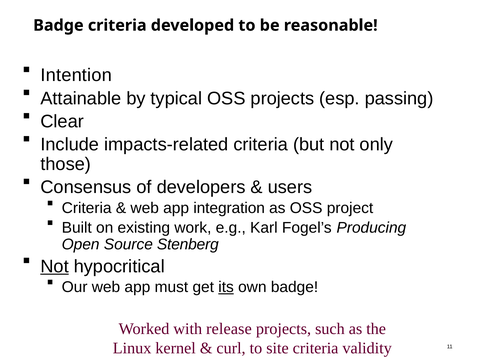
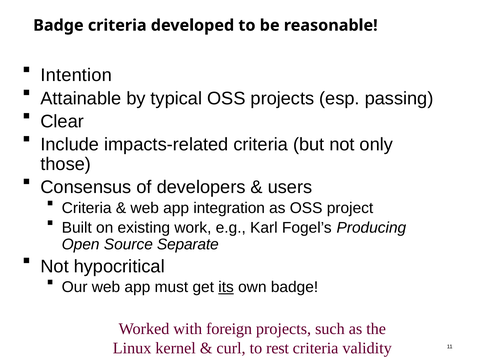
Stenberg: Stenberg -> Separate (188, 244)
Not underline: present -> none (55, 266)
release: release -> foreign (229, 328)
site: site -> rest (278, 348)
